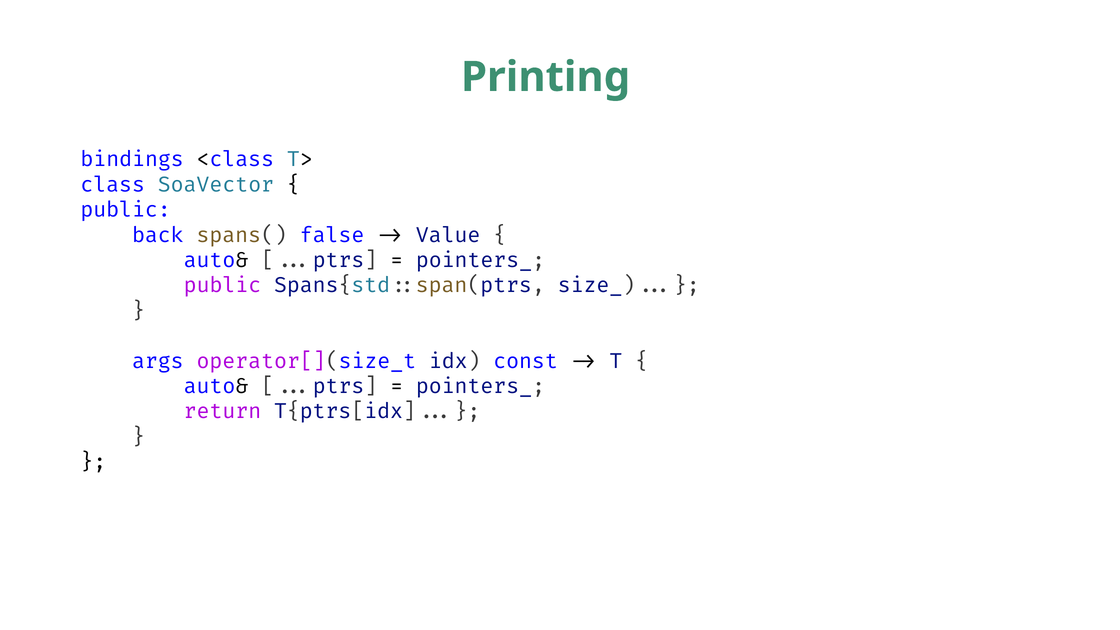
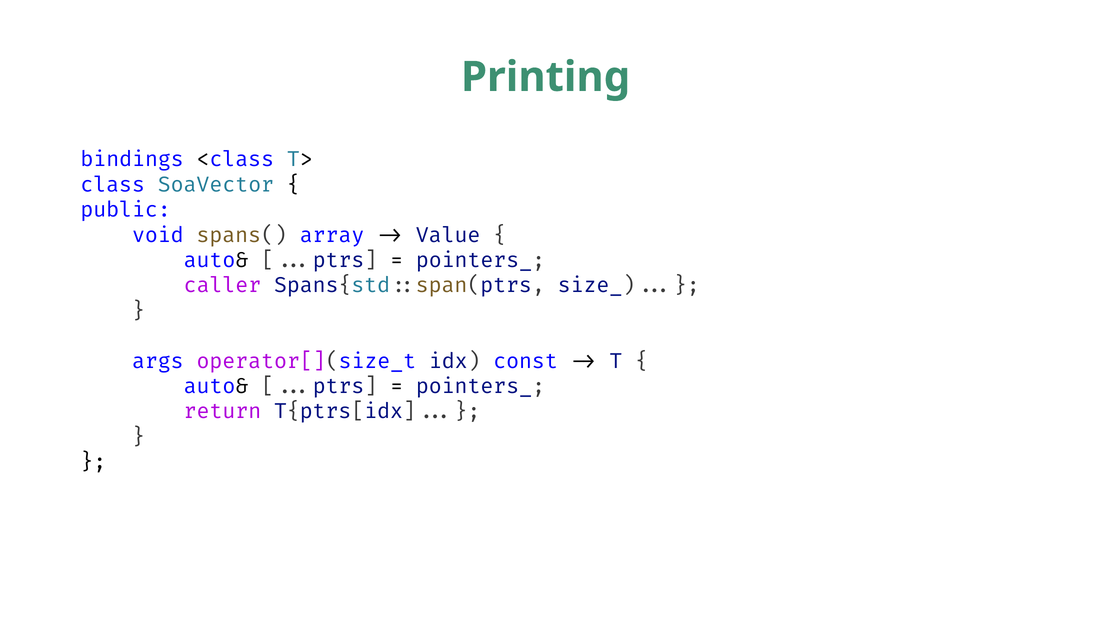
back: back -> void (158, 235)
false: false -> array (332, 235)
public: public -> caller (222, 286)
